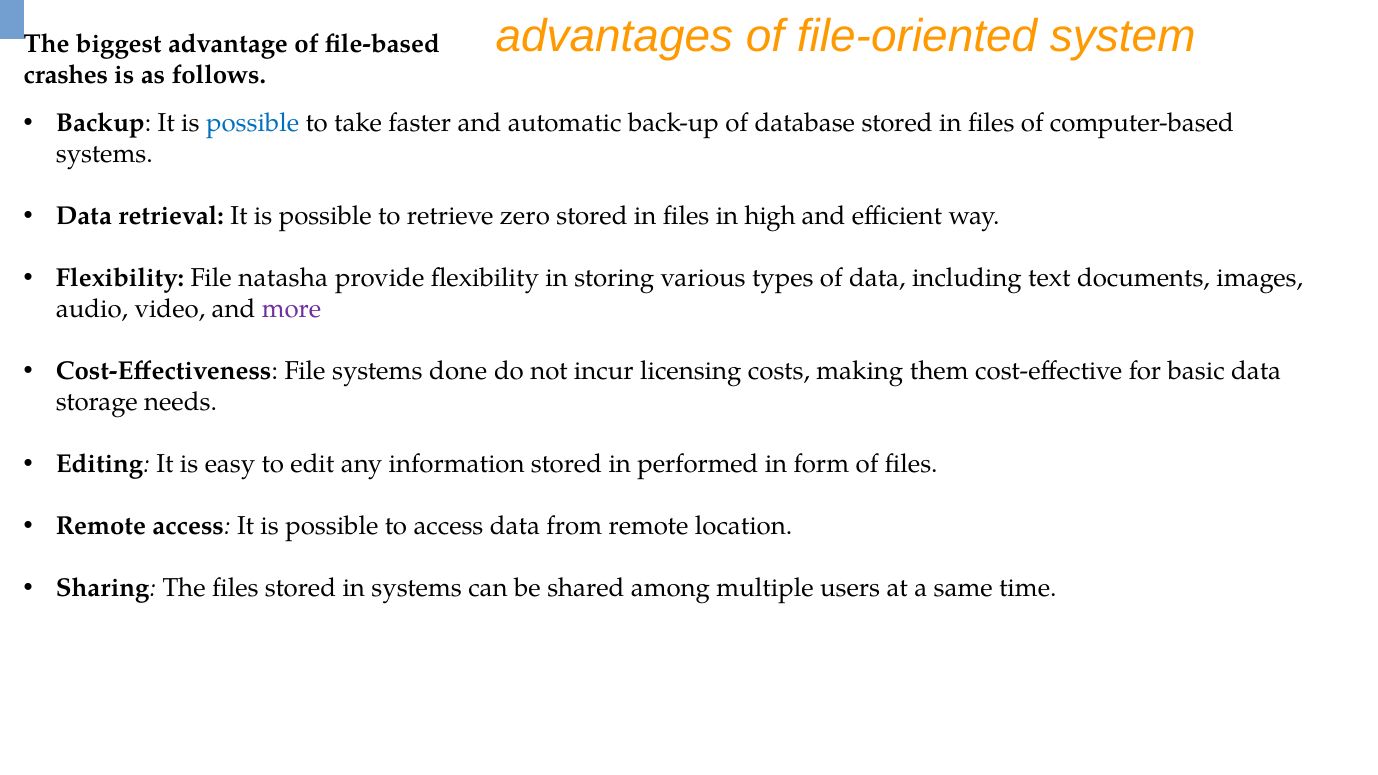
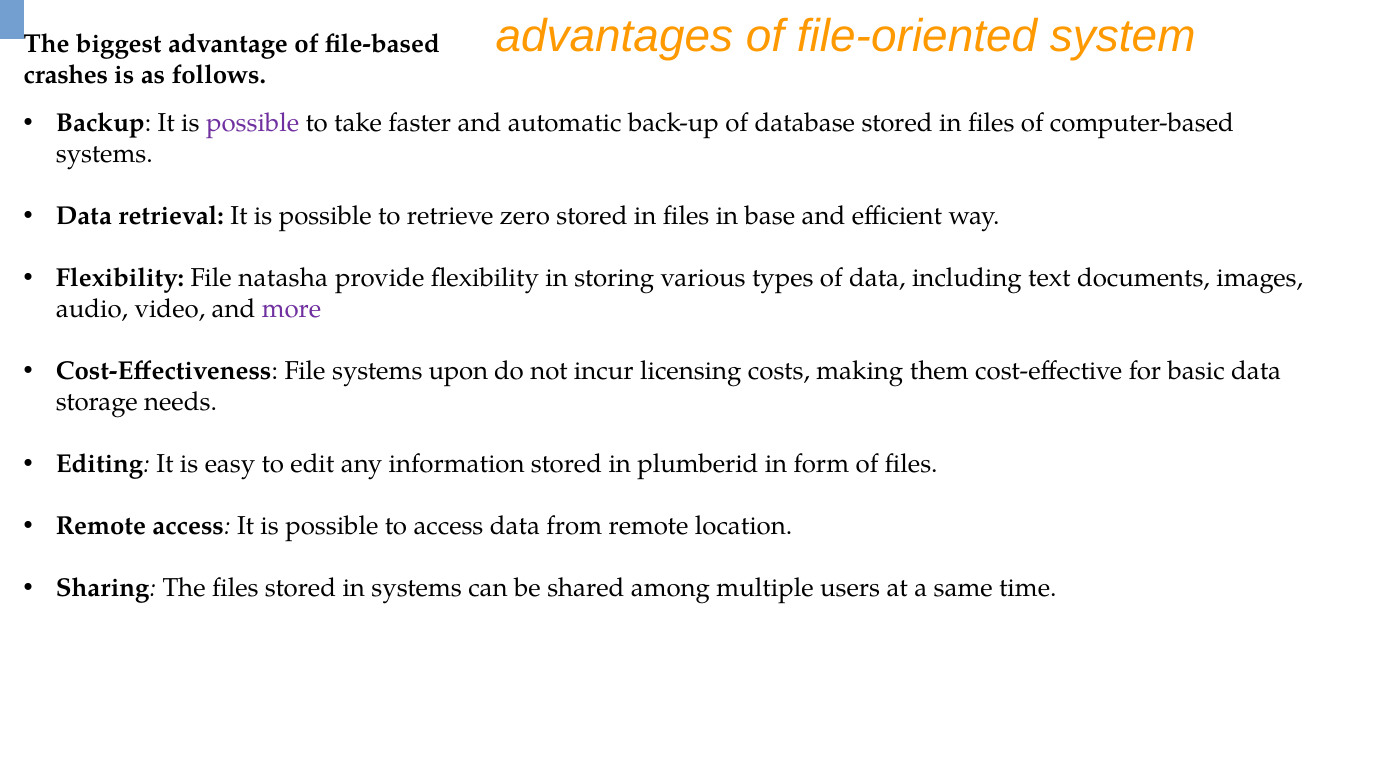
possible colour: blue -> purple (253, 123)
high: high -> base (770, 216)
done: done -> upon (458, 371)
performed: performed -> plumberid (698, 464)
